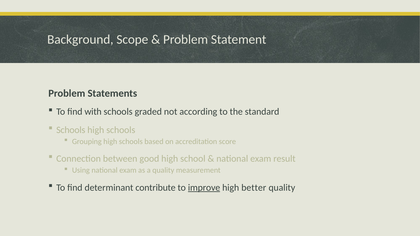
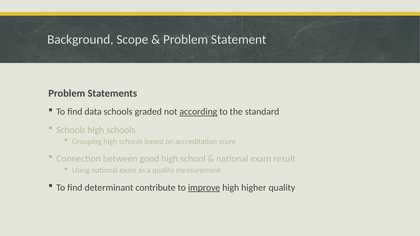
with: with -> data (93, 112)
according underline: none -> present (198, 112)
better: better -> higher (254, 188)
